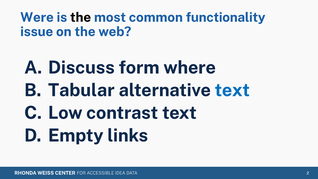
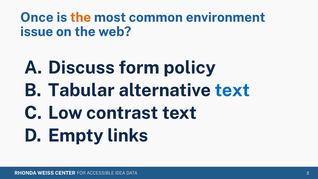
Were: Were -> Once (37, 17)
the colour: black -> orange (81, 17)
functionality: functionality -> environment (226, 17)
where: where -> policy (190, 68)
